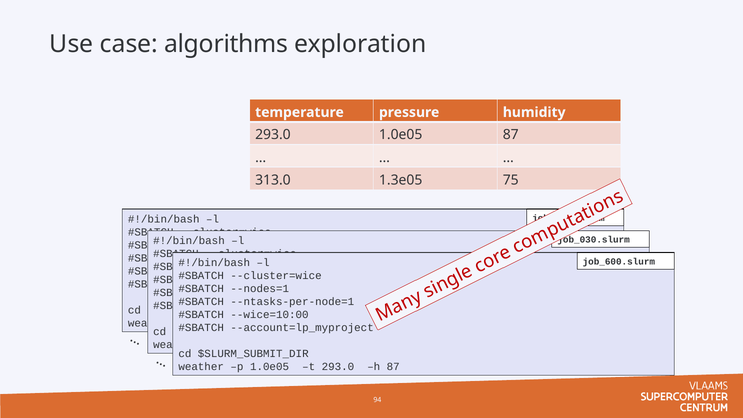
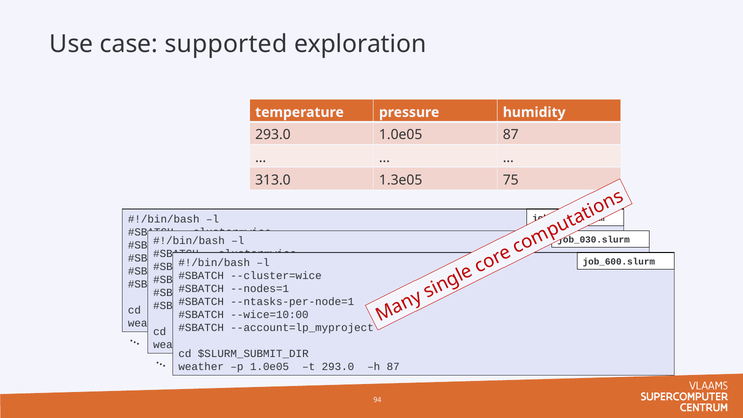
algorithms: algorithms -> supported (226, 44)
